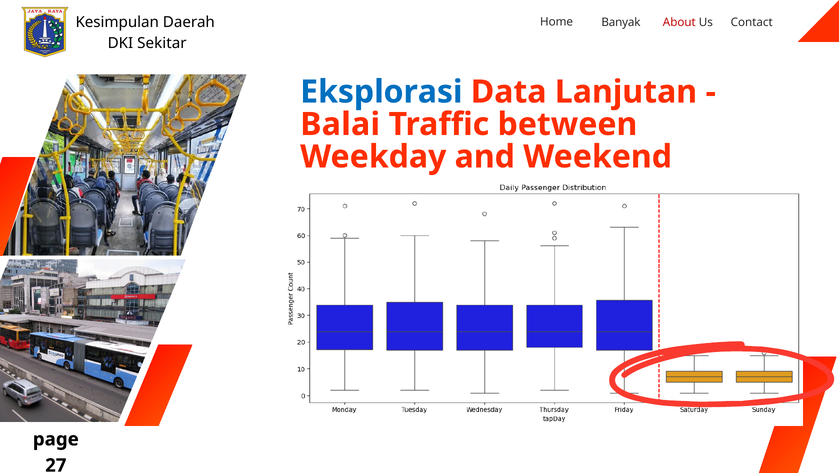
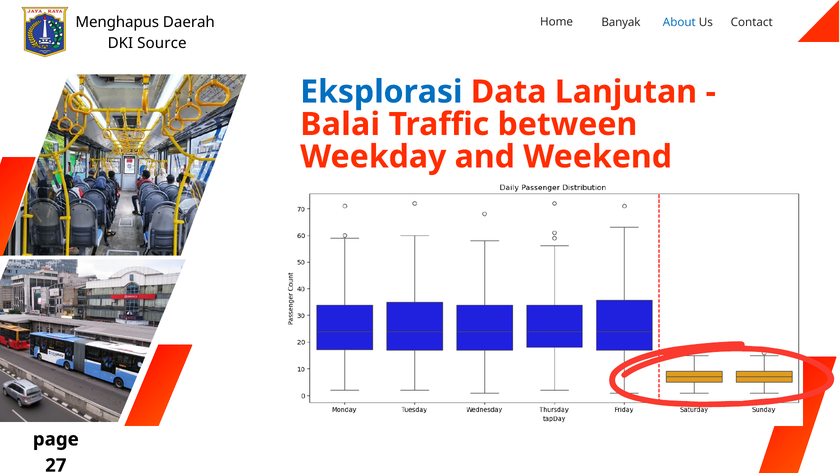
Kesimpulan: Kesimpulan -> Menghapus (117, 22)
About colour: red -> blue (679, 22)
Sekitar: Sekitar -> Source (162, 43)
